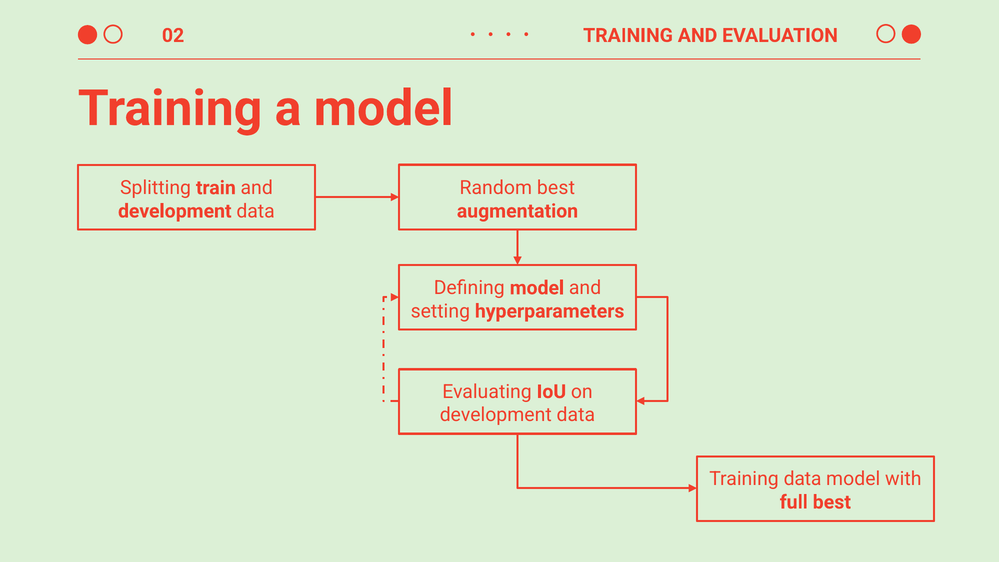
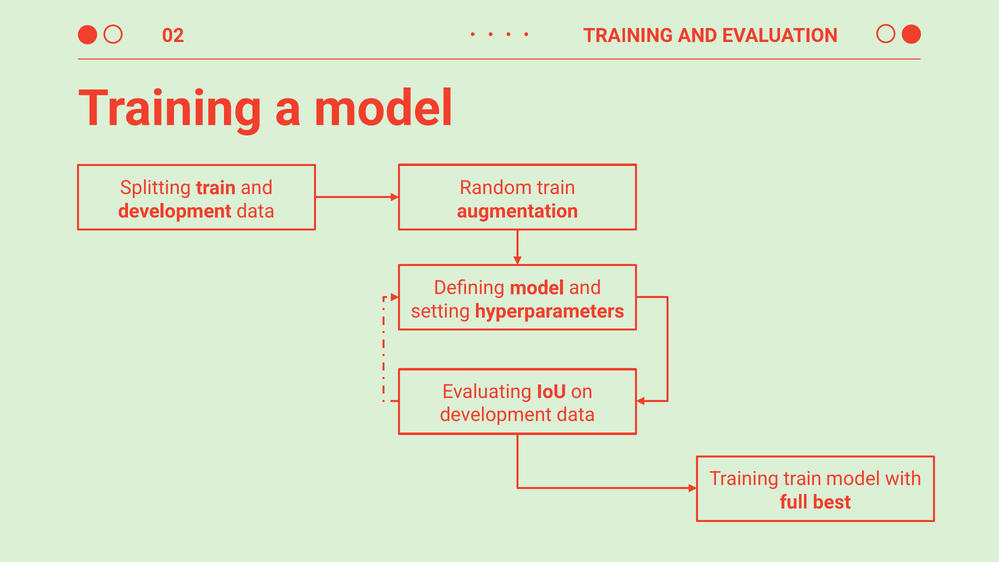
Random best: best -> train (556, 188)
Training data: data -> train (803, 479)
